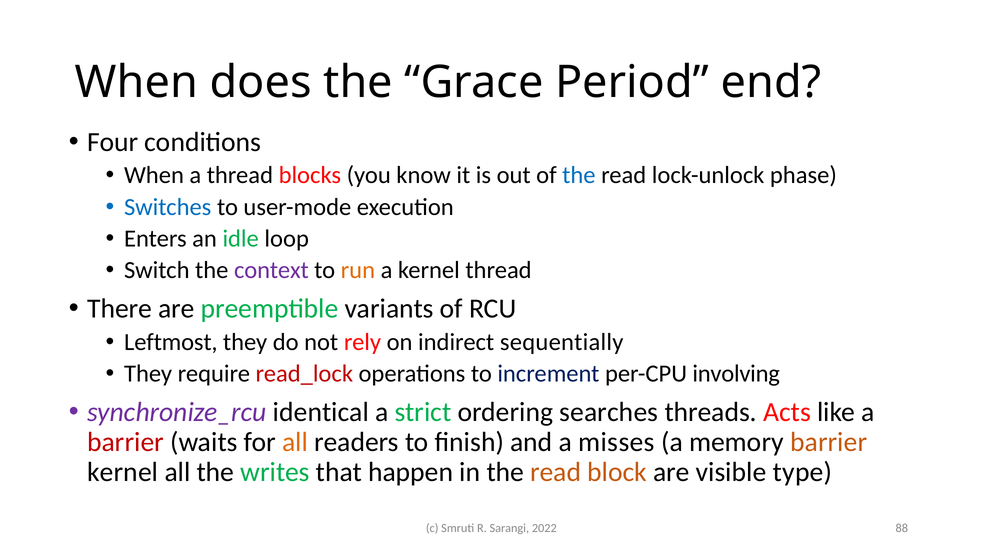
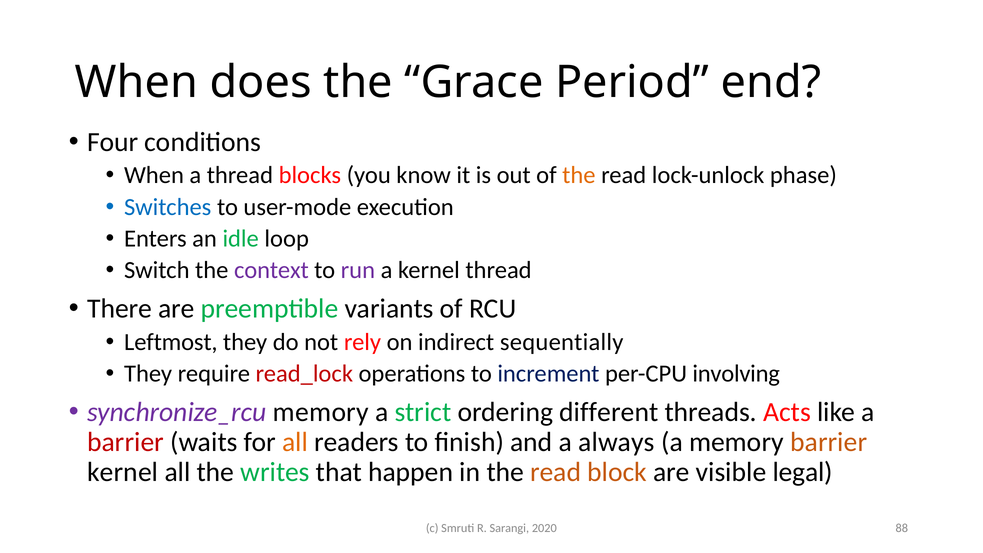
the colour: blue -> orange (579, 175)
run colour: orange -> purple (358, 270)
synchronize_rcu identical: identical -> memory (321, 412)
searches: searches -> different (609, 412)
misses: misses -> always (617, 442)
type: type -> legal (803, 472)
2022: 2022 -> 2020 (544, 528)
